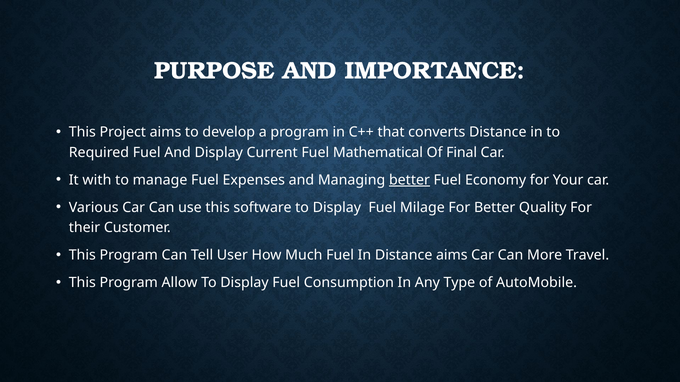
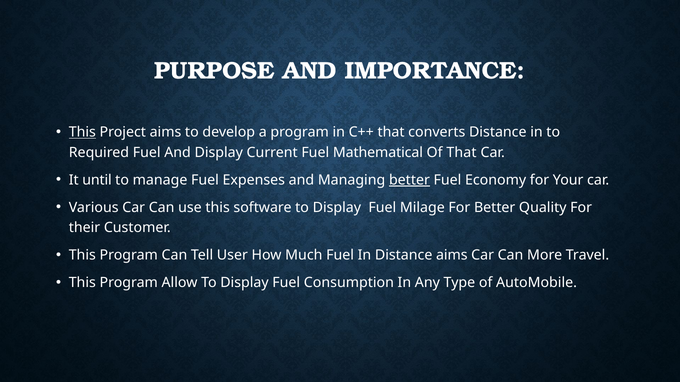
This underline: none -> present (82, 132)
Of Final: Final -> That (461, 153)
with: with -> until (97, 180)
